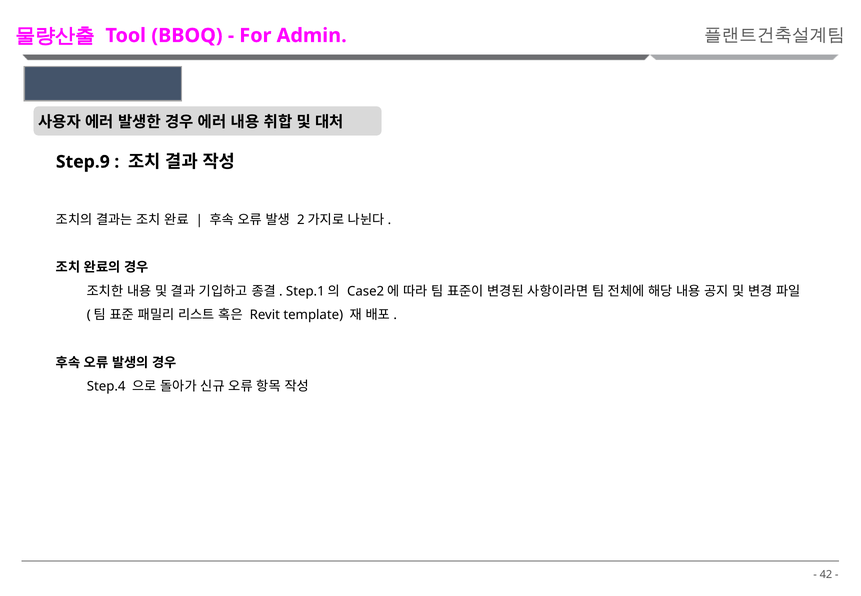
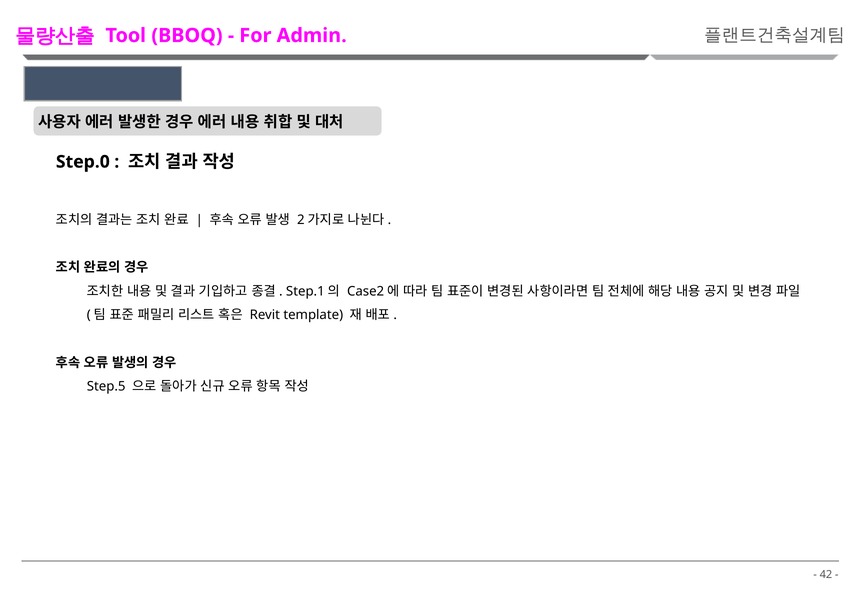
Step.9: Step.9 -> Step.0 (83, 162)
Step.4: Step.4 -> Step.5 (106, 387)
